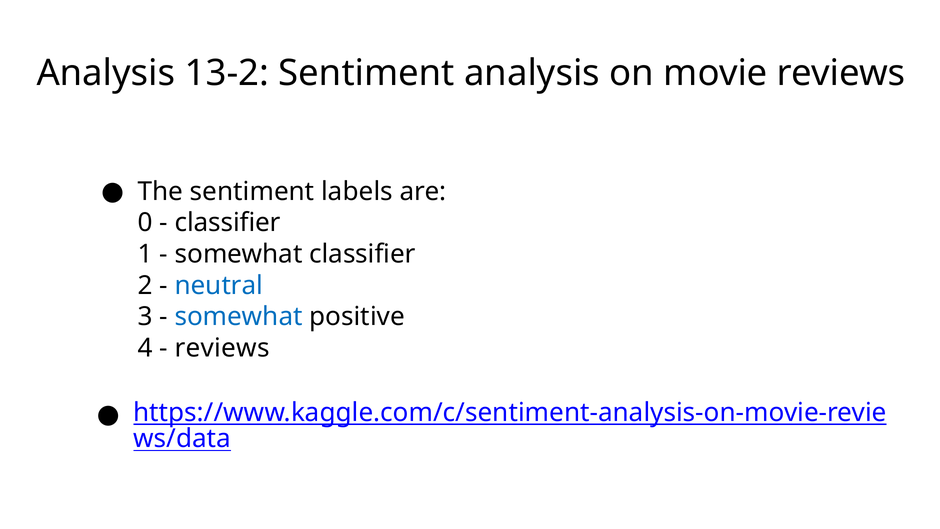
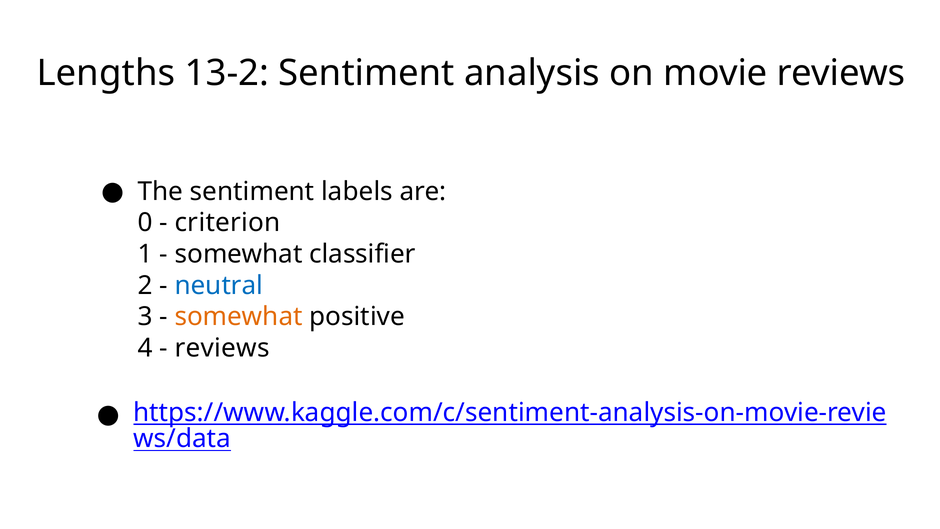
Analysis: Analysis -> Lengths (106, 73)
classifier: classifier -> criterion (228, 223)
somewhat colour: blue -> orange (239, 317)
